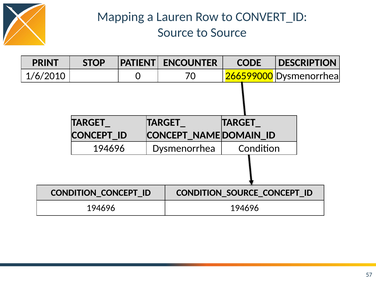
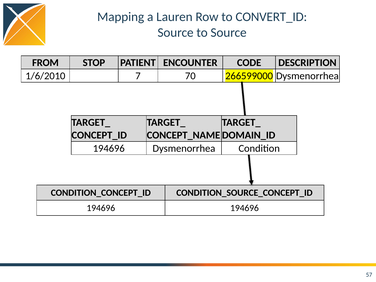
PRINT: PRINT -> FROM (45, 63)
0: 0 -> 7 (138, 76)
